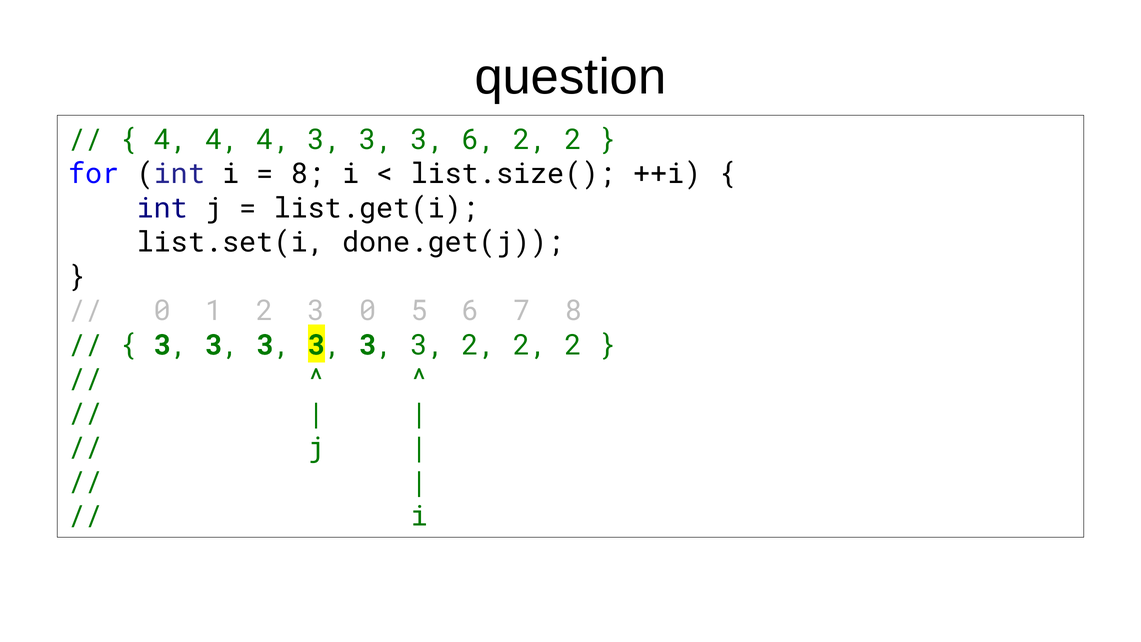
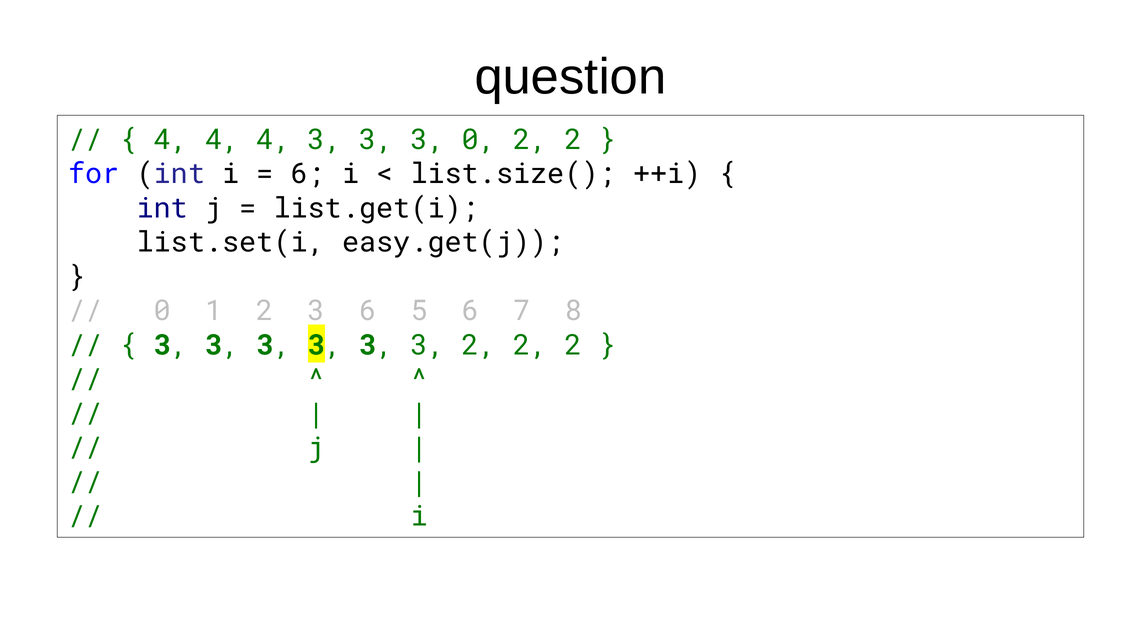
3 6: 6 -> 0 (479, 140)
8: 8 -> 6 (308, 174)
done.get(j: done.get(j -> easy.get(j (453, 242)
0: 0 -> 6 (368, 311)
